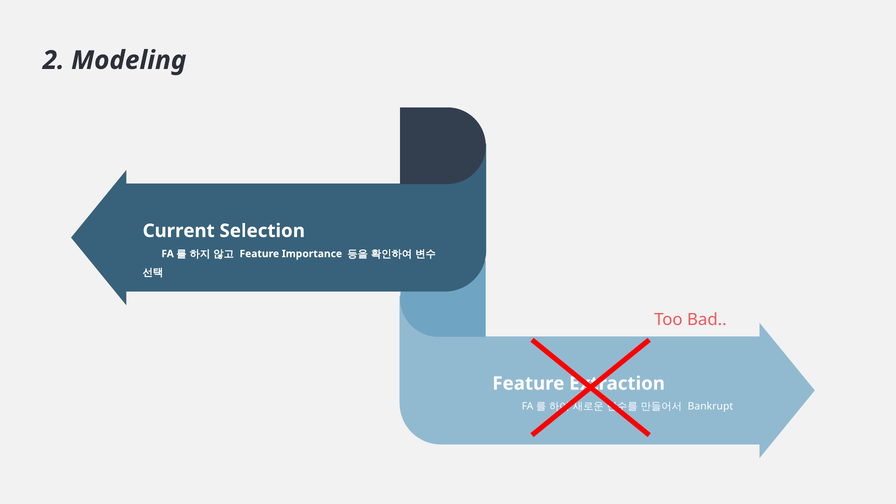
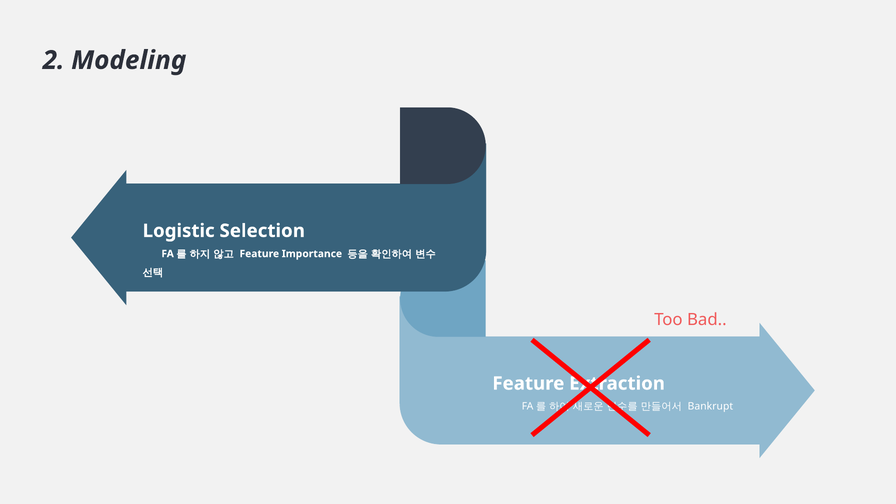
Current: Current -> Logistic (179, 231)
